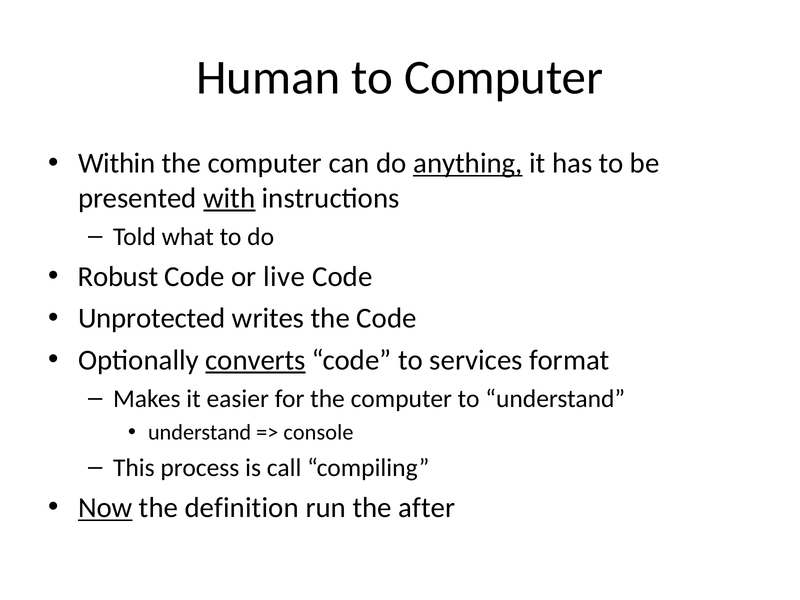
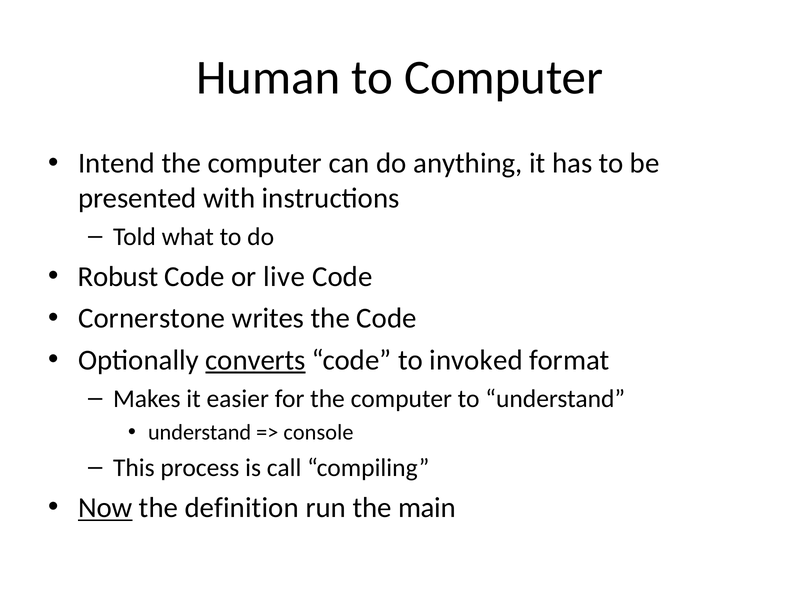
Within: Within -> Intend (117, 163)
anything underline: present -> none (468, 163)
with underline: present -> none (229, 198)
Unprotected: Unprotected -> Cornerstone (152, 318)
services: services -> invoked (476, 360)
after: after -> main (427, 508)
